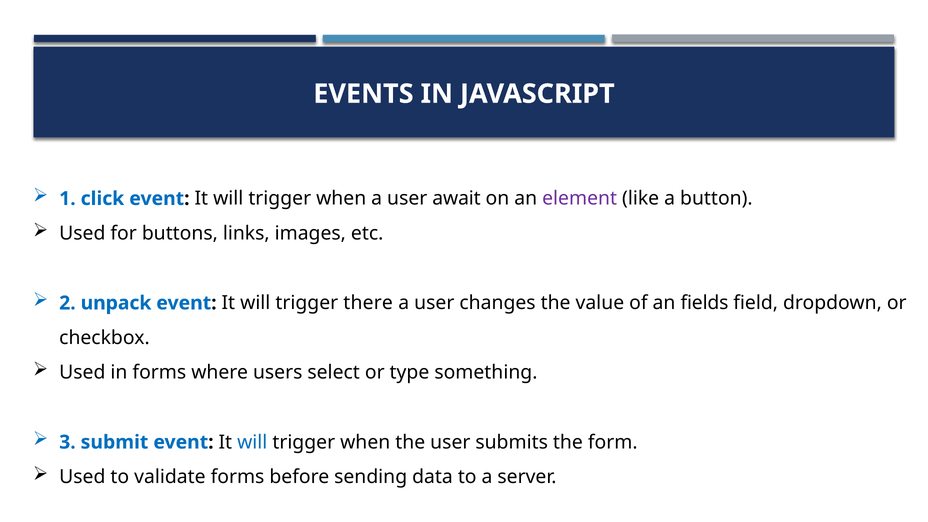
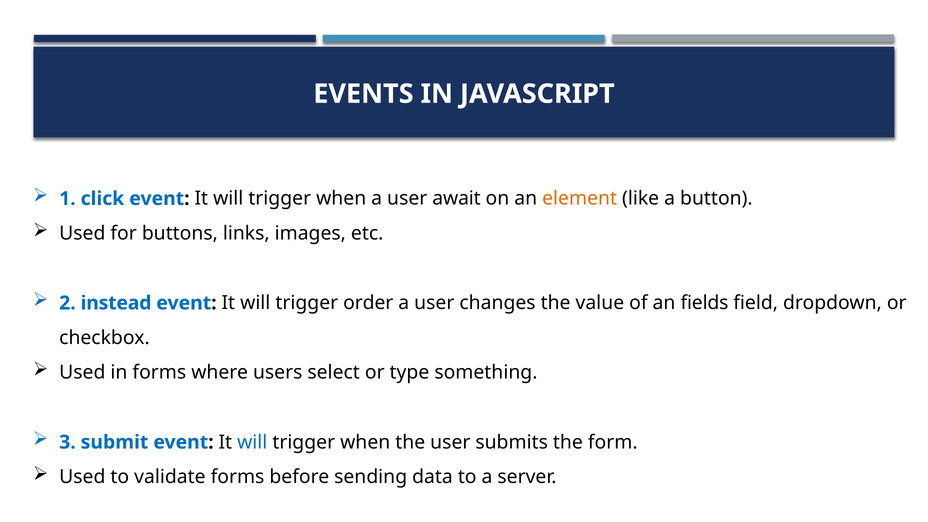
element colour: purple -> orange (580, 199)
unpack: unpack -> instead (116, 303)
there: there -> order (368, 303)
